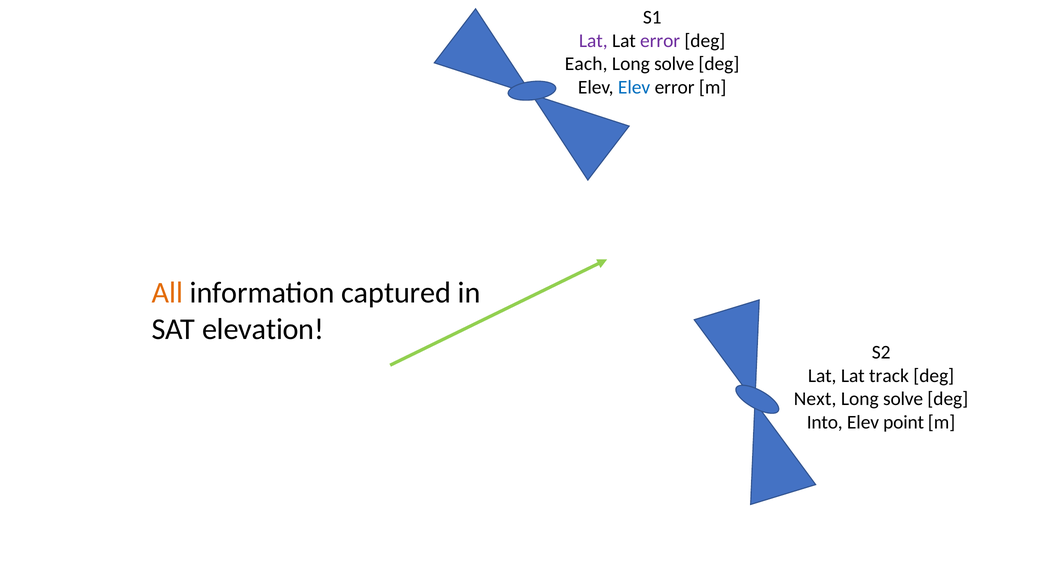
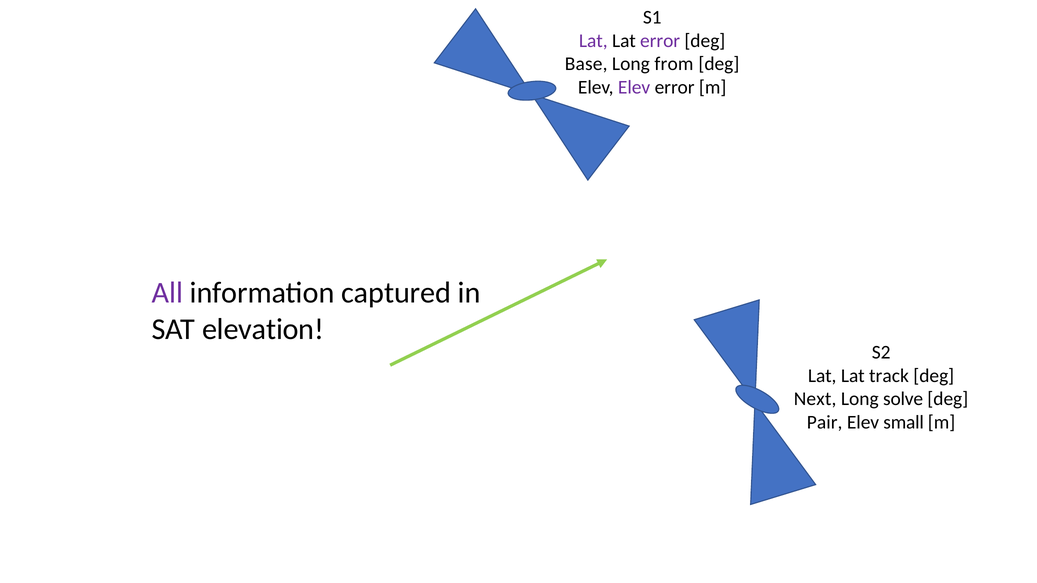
Each: Each -> Base (586, 64)
solve: solve -> from (674, 64)
Elev colour: blue -> purple (634, 87)
All colour: orange -> purple (167, 293)
Into: Into -> Pair (825, 423)
point: point -> small (904, 423)
